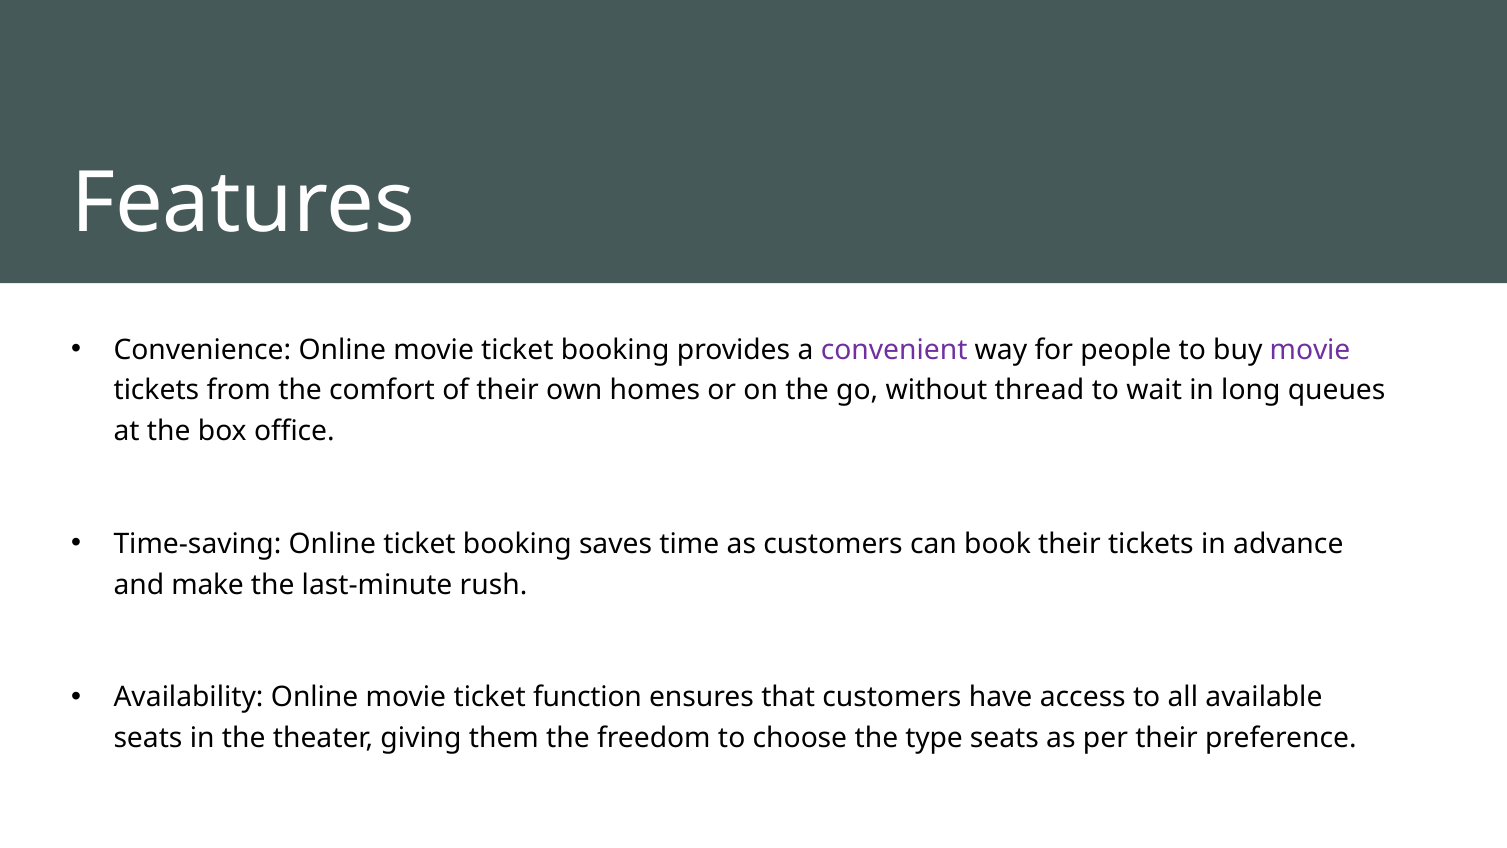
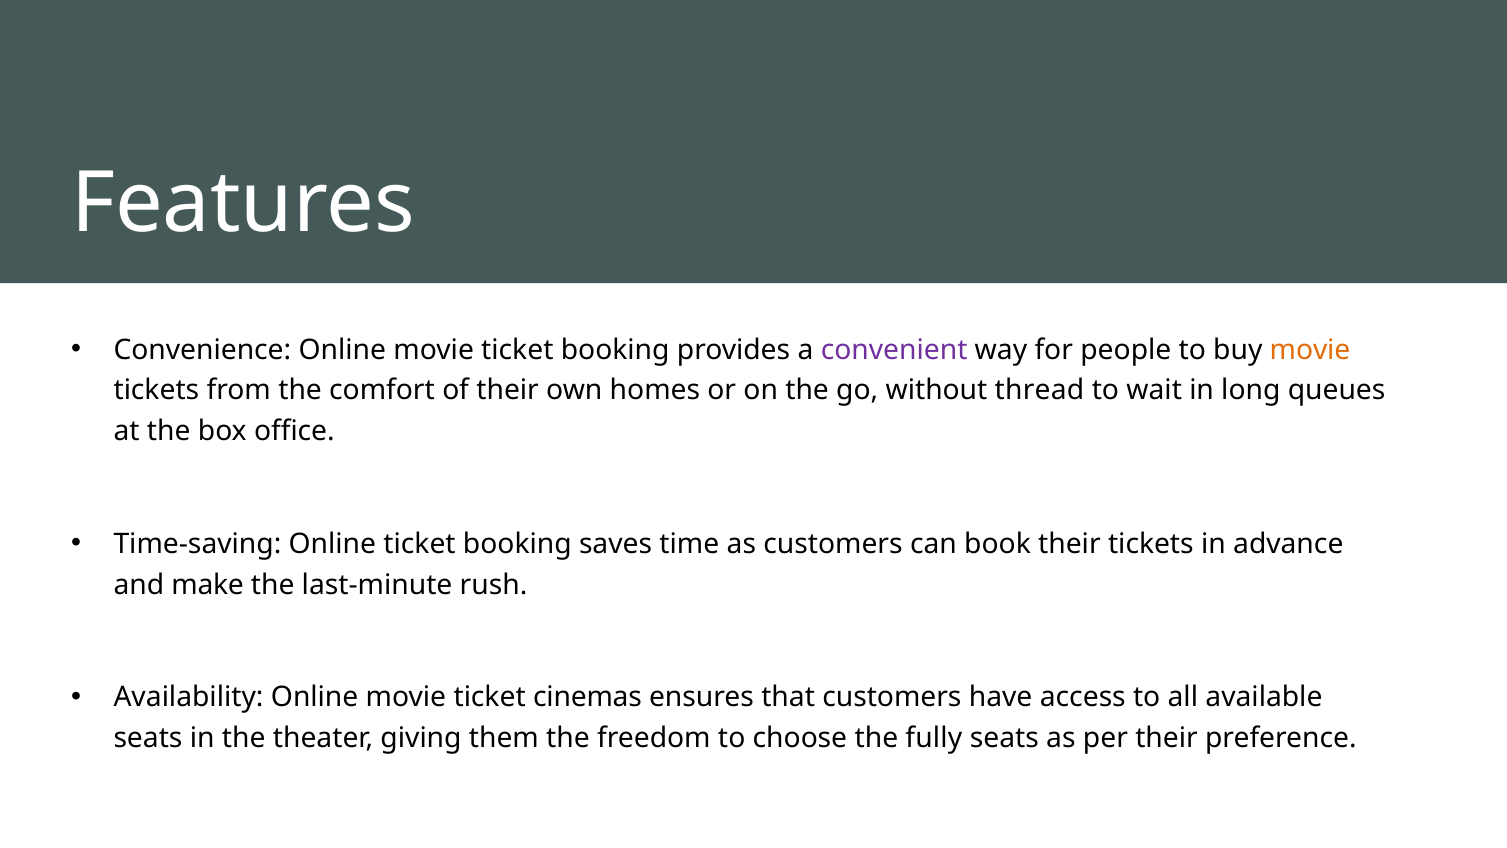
movie colour: purple -> orange (1310, 350)
function: function -> cinemas (587, 697)
type: type -> fully (934, 738)
